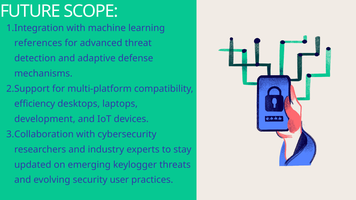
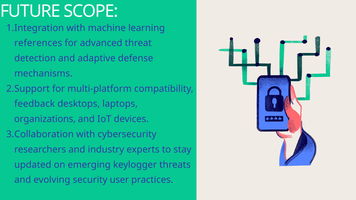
efficiency: efficiency -> feedback (35, 104)
development: development -> organizations (45, 119)
